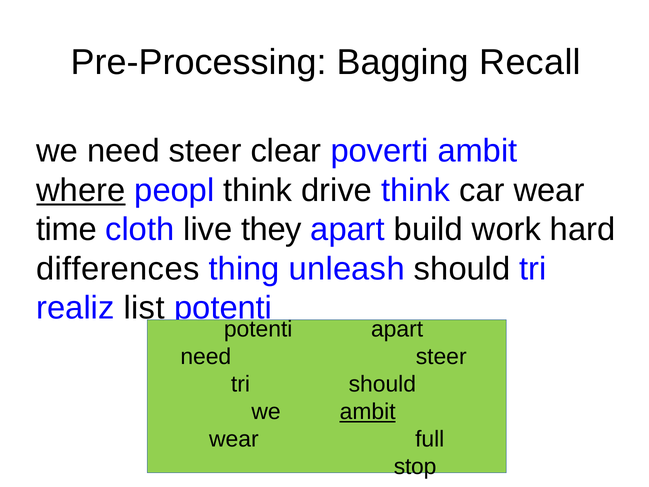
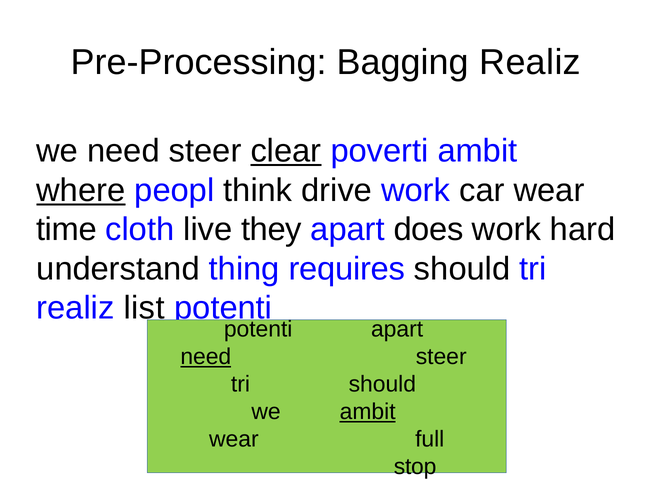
Bagging Recall: Recall -> Realiz (530, 63)
clear underline: none -> present (286, 151)
drive think: think -> work (416, 190)
build: build -> does (429, 229)
differences: differences -> understand (118, 269)
unleash: unleash -> requires (347, 269)
need underline: none -> present (206, 357)
